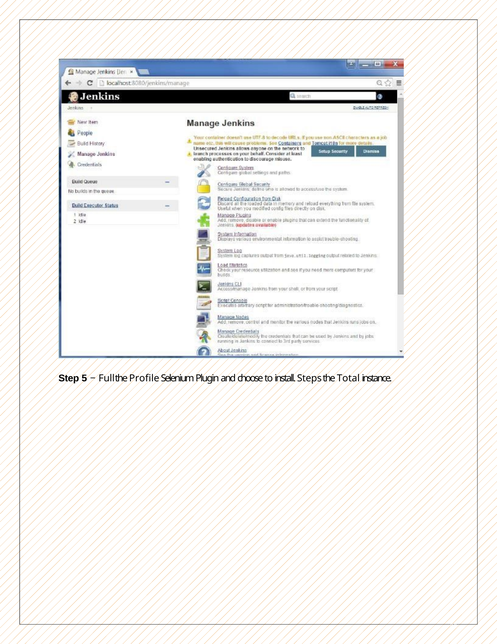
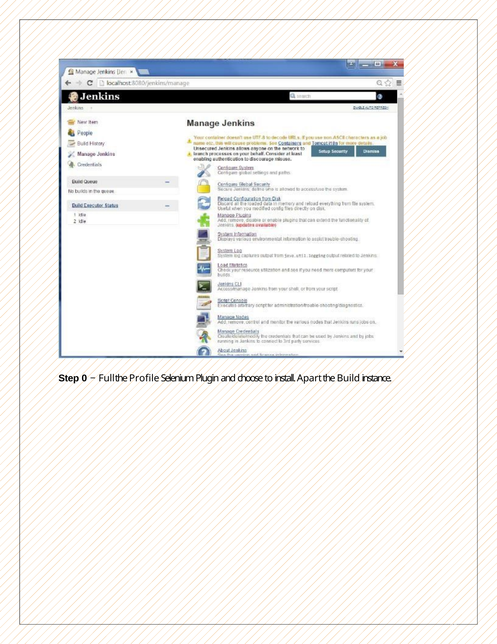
5: 5 -> 0 (84, 378)
Steps: Steps -> Apart (309, 378)
Total: Total -> Build (348, 378)
